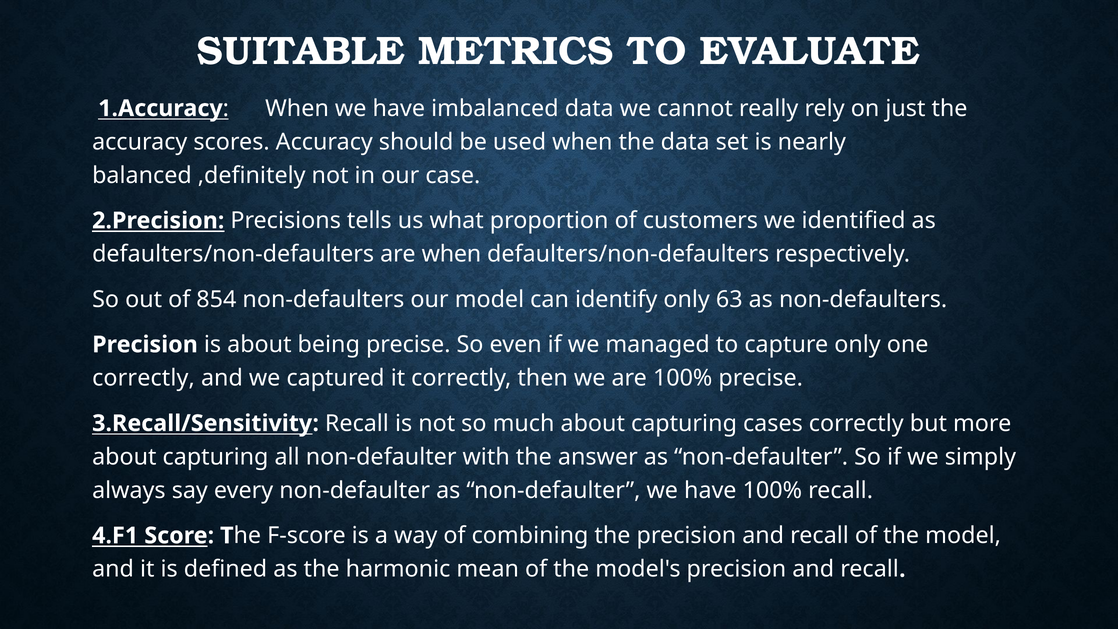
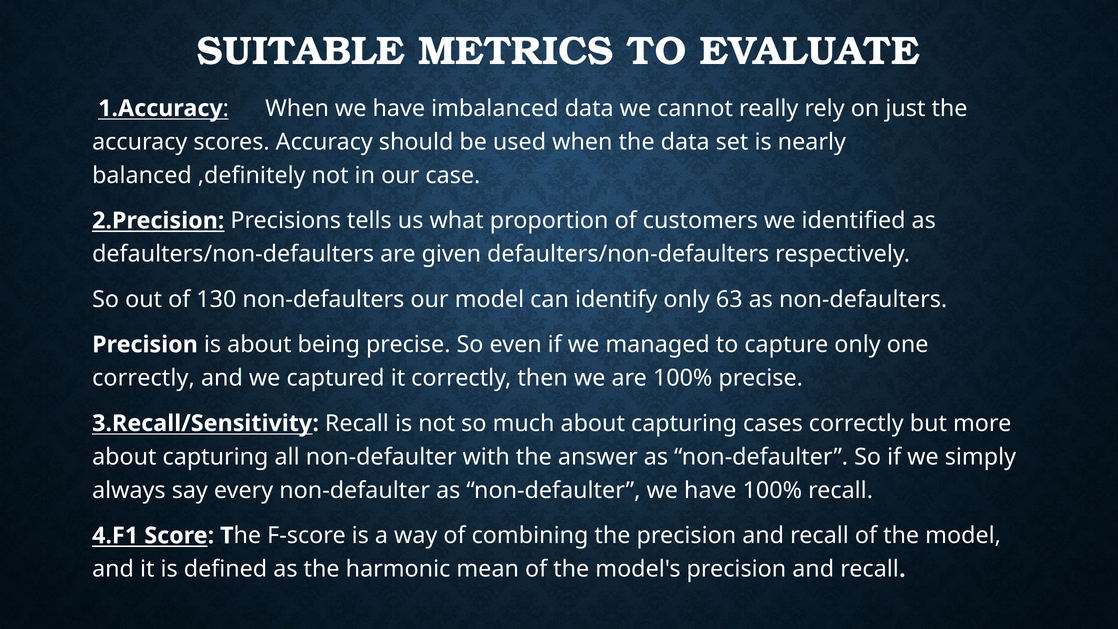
are when: when -> given (451, 254)
854: 854 -> 130 (216, 299)
